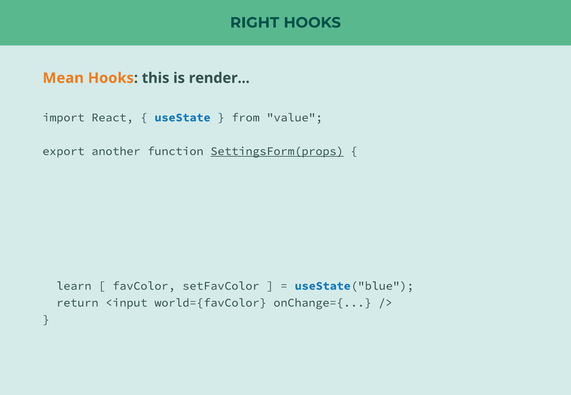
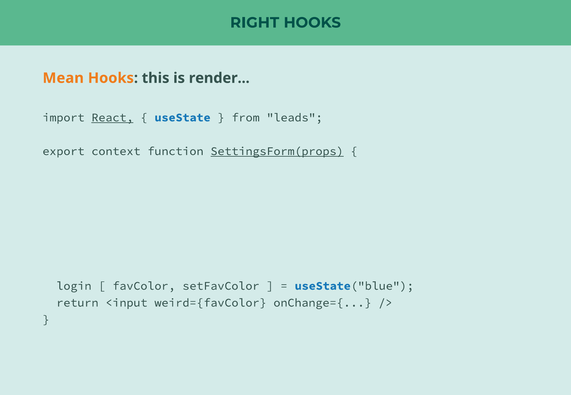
React underline: none -> present (112, 118)
value: value -> leads (295, 118)
another: another -> context (116, 151)
learn: learn -> login (74, 286)
world={favColor: world={favColor -> weird={favColor (210, 303)
